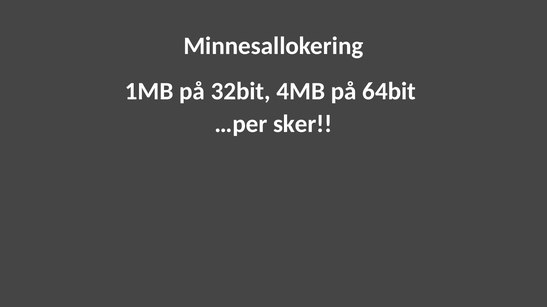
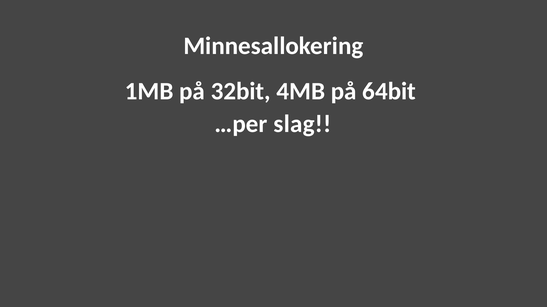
sker: sker -> slag (303, 124)
